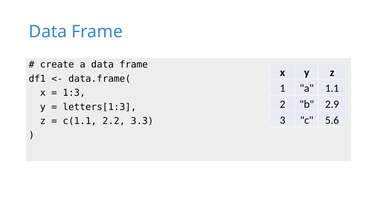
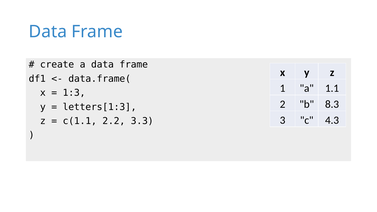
2.9: 2.9 -> 8.3 (332, 104)
5.6: 5.6 -> 4.3 (332, 120)
